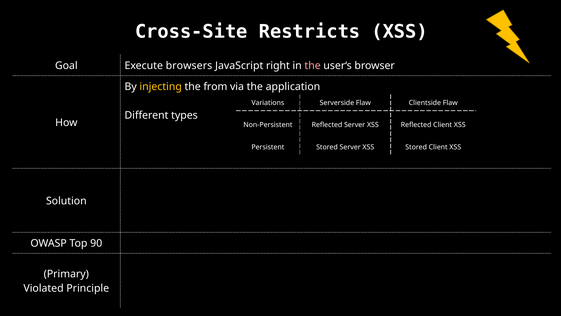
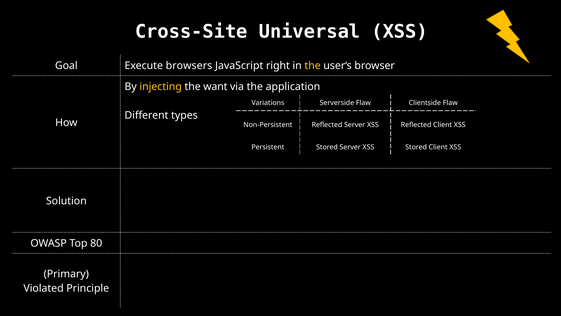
Restricts: Restricts -> Universal (310, 31)
the colour: pink -> yellow (313, 66)
from: from -> want (215, 87)
90: 90 -> 80 (96, 243)
